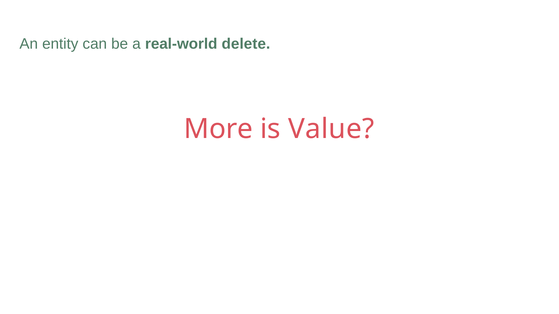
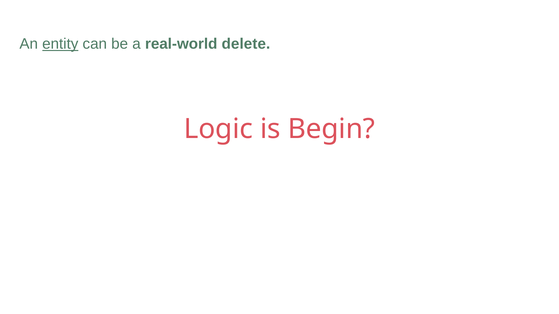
entity underline: none -> present (60, 44)
More: More -> Logic (218, 129)
Value: Value -> Begin (331, 129)
